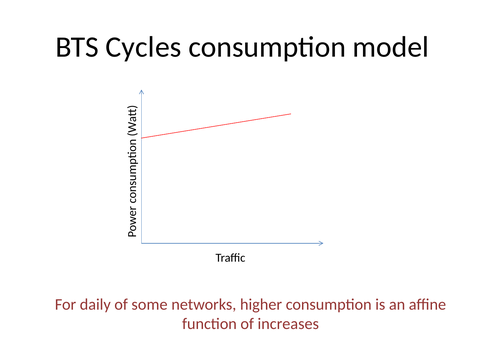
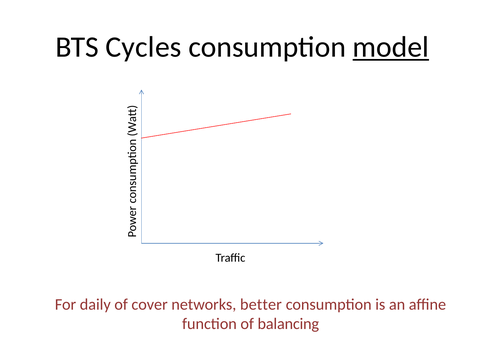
model underline: none -> present (391, 47)
some: some -> cover (150, 304)
higher: higher -> better (261, 304)
increases: increases -> balancing (288, 324)
